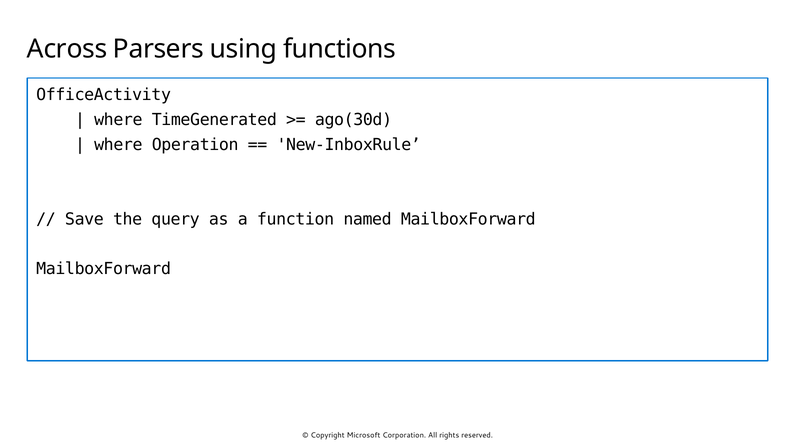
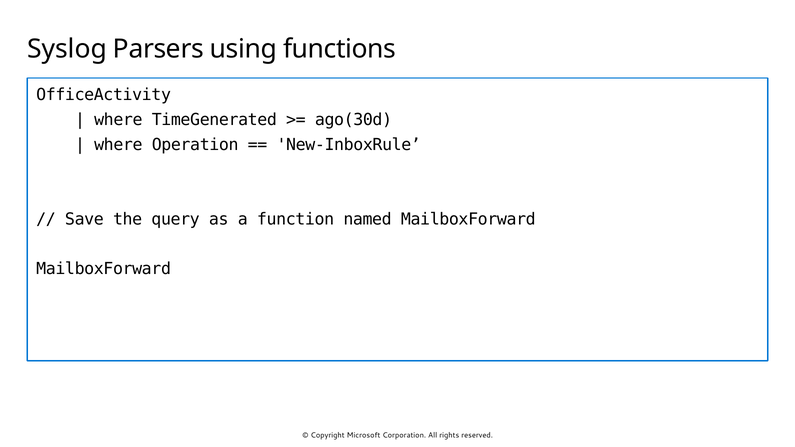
Across: Across -> Syslog (67, 49)
